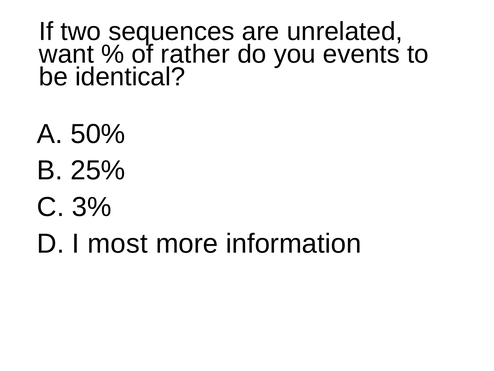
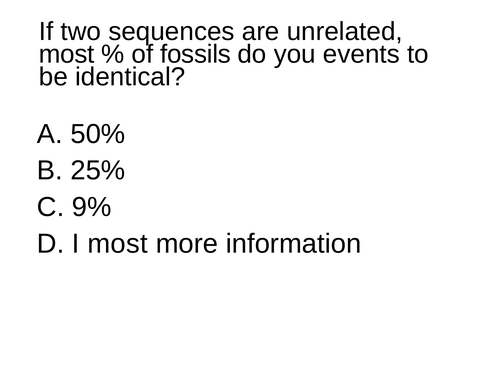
want: want -> most (67, 54)
rather: rather -> fossils (196, 54)
3%: 3% -> 9% (92, 207)
